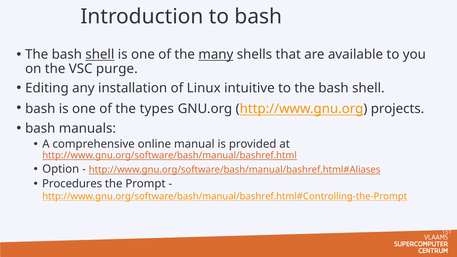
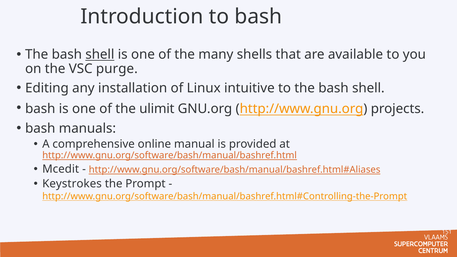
many underline: present -> none (216, 55)
types: types -> ulimit (157, 109)
Option: Option -> Mcedit (61, 169)
Procedures: Procedures -> Keystrokes (72, 184)
